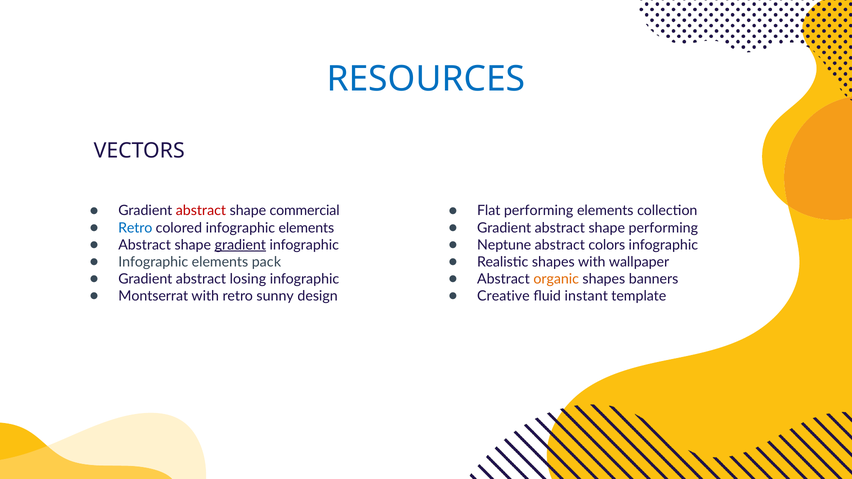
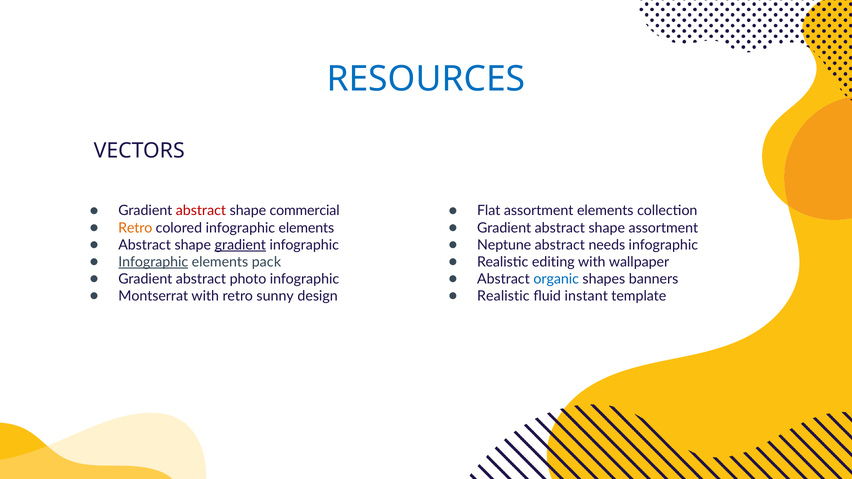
Flat performing: performing -> assortment (539, 211)
Retro colour: blue -> orange (135, 228)
shape performing: performing -> assortment (663, 228)
colors: colors -> needs (607, 245)
Infographic underline: none -> present (153, 262)
Realistic shapes: shapes -> editing (553, 262)
losing: losing -> photo (248, 279)
organic colour: orange -> blue (556, 279)
Creative: Creative -> Realistic (503, 296)
